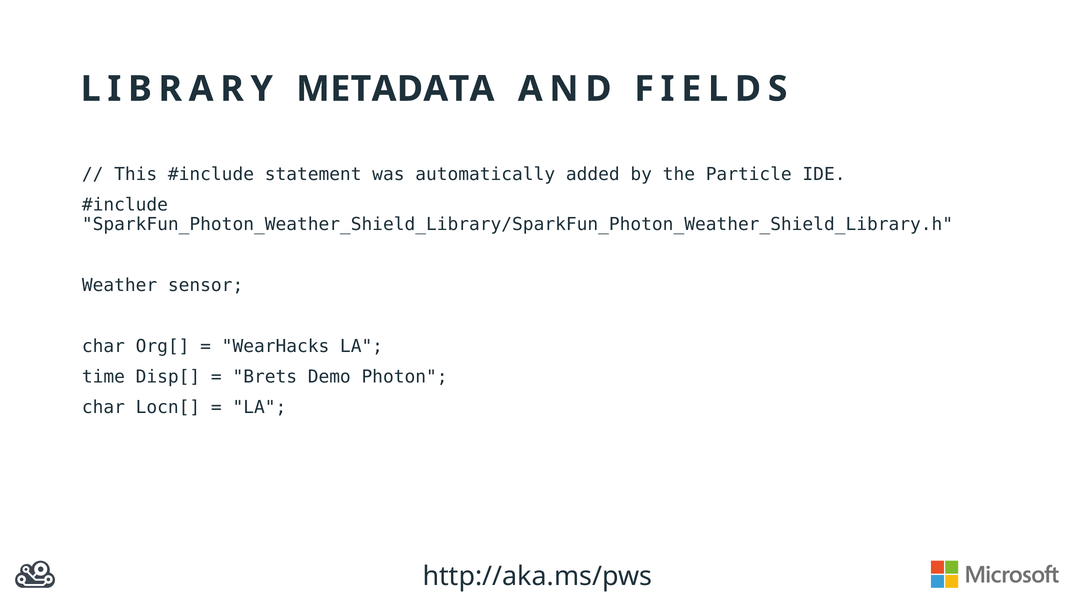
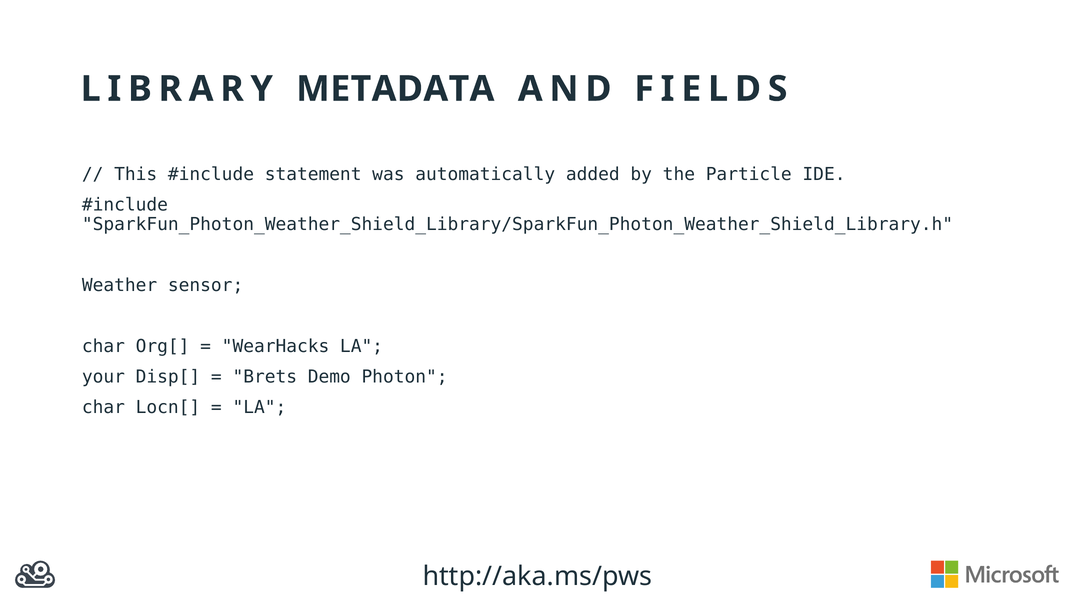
time: time -> your (103, 377)
